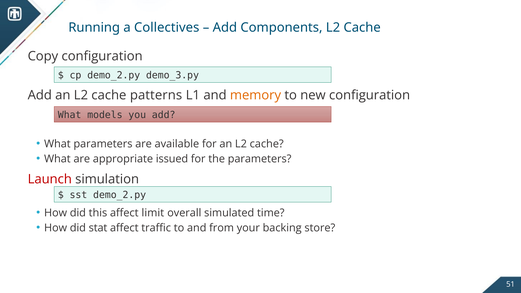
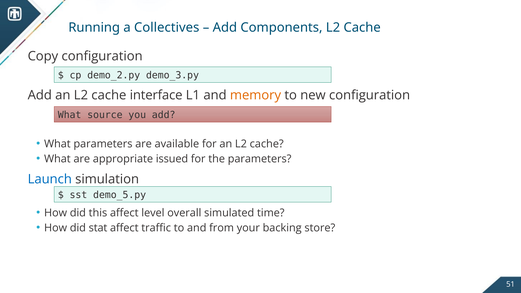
patterns: patterns -> interface (156, 95)
models: models -> source (105, 115)
Launch colour: red -> blue (50, 179)
sst demo_2.py: demo_2.py -> demo_5.py (120, 195)
limit: limit -> level (153, 213)
